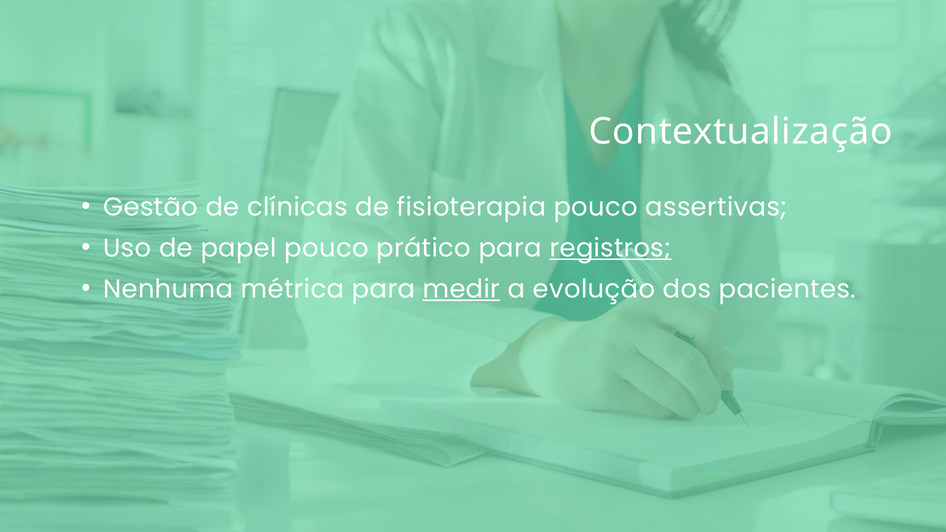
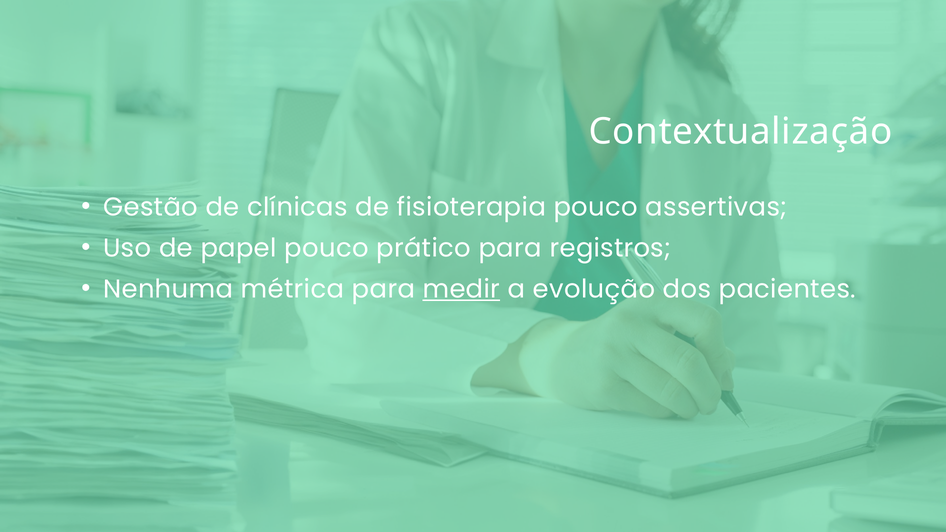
registros underline: present -> none (610, 248)
